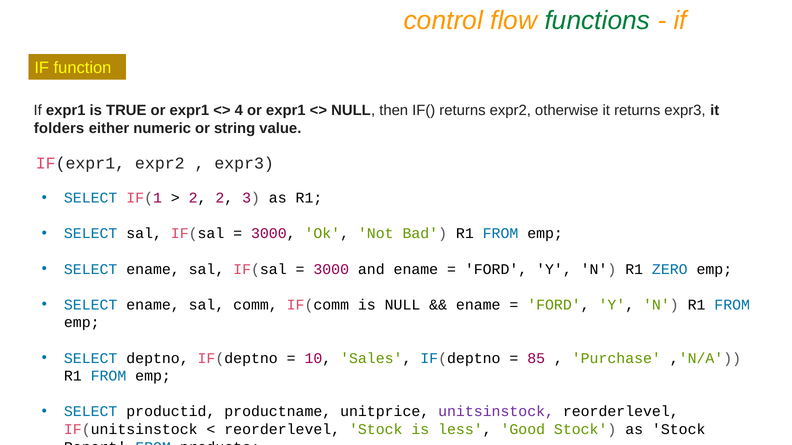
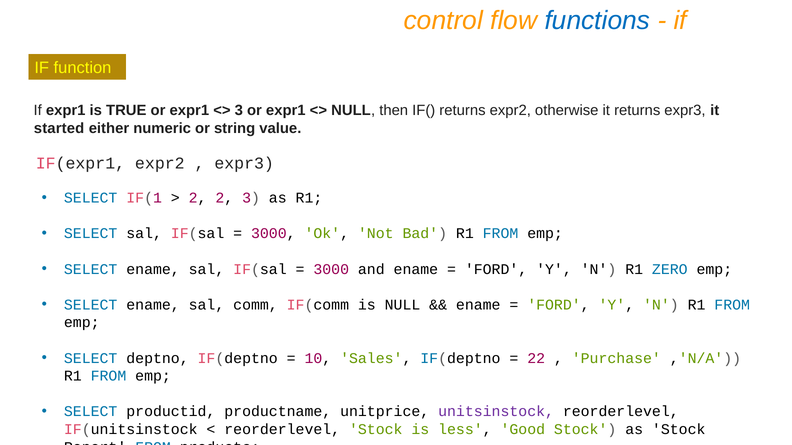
functions colour: green -> blue (597, 21)
4: 4 -> 3 (239, 111)
folders: folders -> started (59, 128)
85: 85 -> 22 (536, 359)
